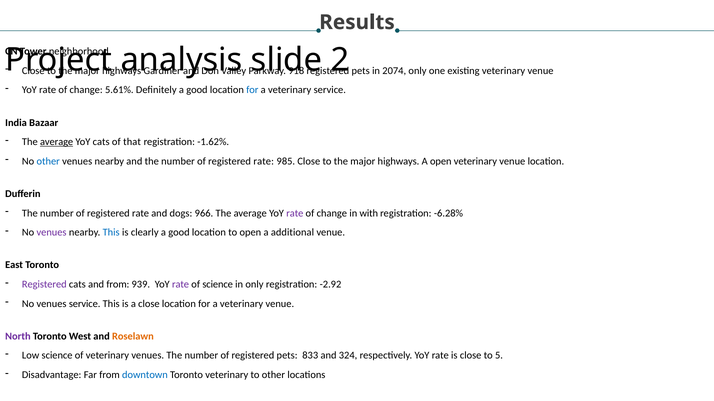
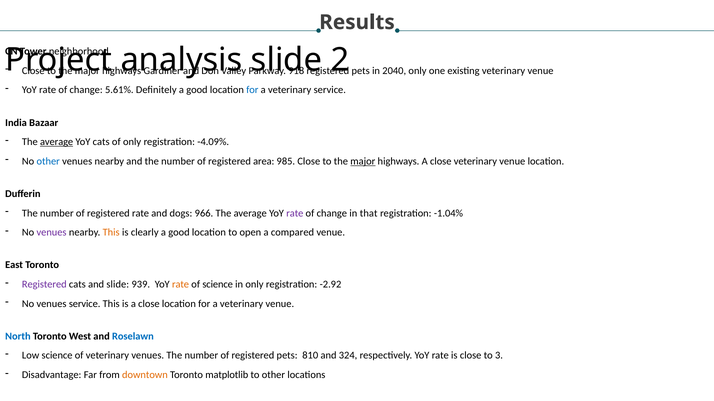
2074: 2074 -> 2040 (394, 71)
of that: that -> only (132, 142)
-1.62%: -1.62% -> -4.09% (213, 142)
rate: rate -> area (264, 161)
major underline: none -> present (363, 161)
highways A open: open -> close (441, 161)
with: with -> that (369, 213)
-6.28%: -6.28% -> -1.04% (448, 213)
This colour: blue -> orange (111, 233)
additional: additional -> compared (292, 233)
and from: from -> slide (118, 285)
rate colour: purple -> orange (181, 285)
North colour: purple -> blue (18, 337)
Roselawn colour: orange -> blue (133, 337)
833: 833 -> 810 (310, 356)
5: 5 -> 3 (499, 356)
downtown colour: blue -> orange (145, 375)
Toronto veterinary: veterinary -> matplotlib (227, 375)
